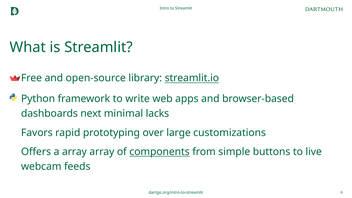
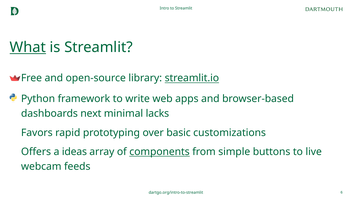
What underline: none -> present (28, 47)
large: large -> basic (179, 133)
a array: array -> ideas (74, 152)
